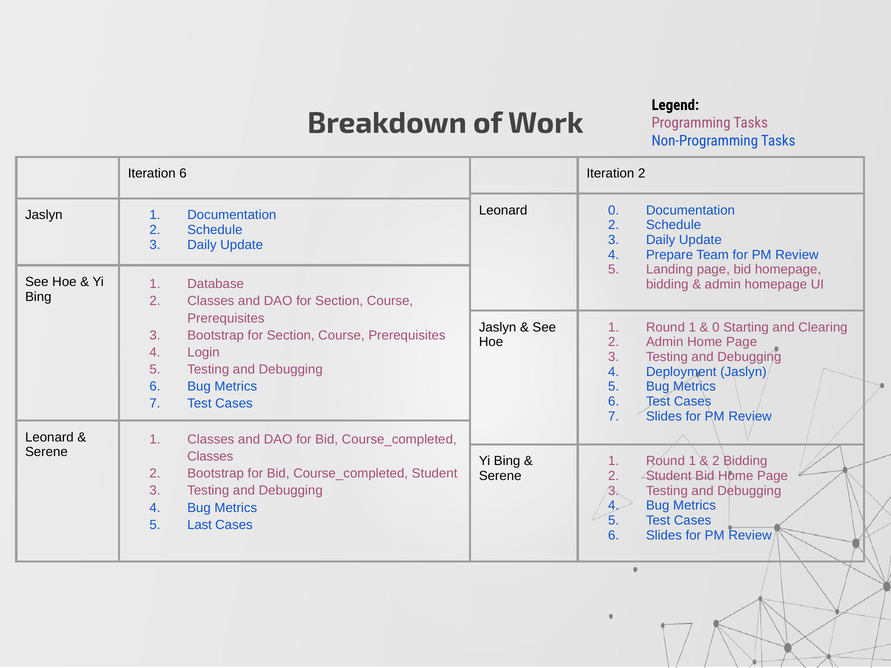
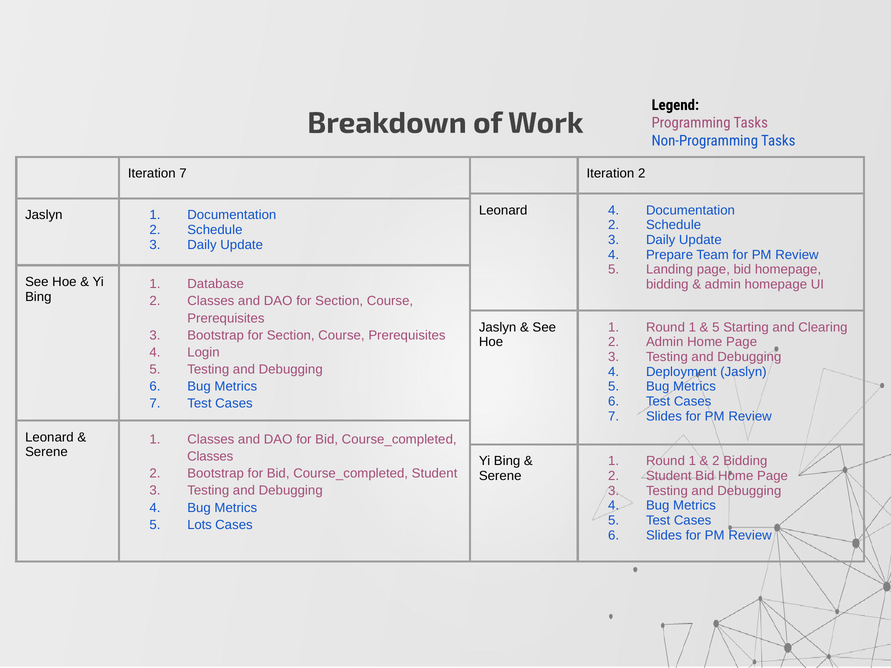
Iteration 6: 6 -> 7 (183, 174)
Leonard 0: 0 -> 4 (614, 210)
0: 0 -> 5 (716, 327)
Last: Last -> Lots (200, 525)
